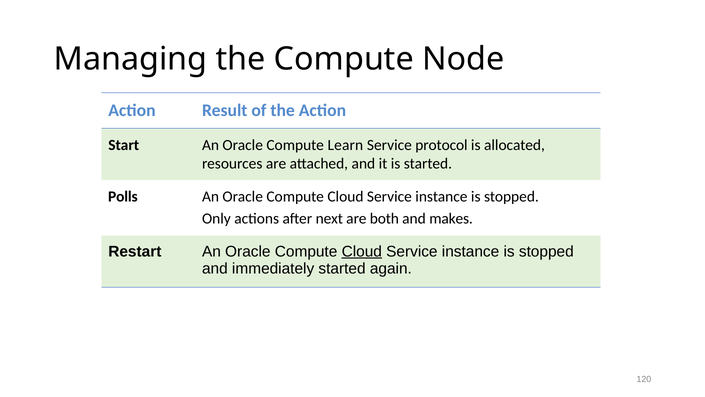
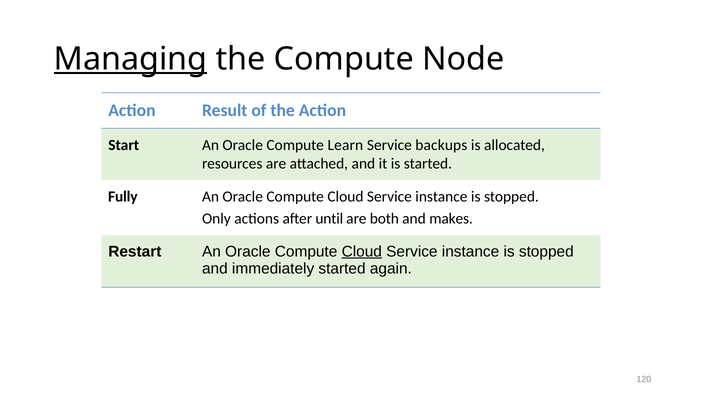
Managing underline: none -> present (131, 59)
protocol: protocol -> backups (441, 145)
Polls: Polls -> Fully (123, 197)
next: next -> until (329, 219)
